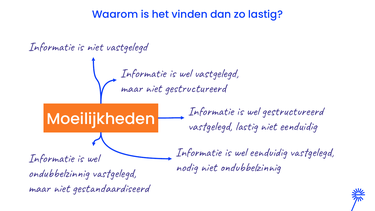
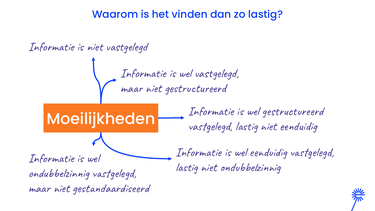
nodig: nodig -> lastig (187, 167)
